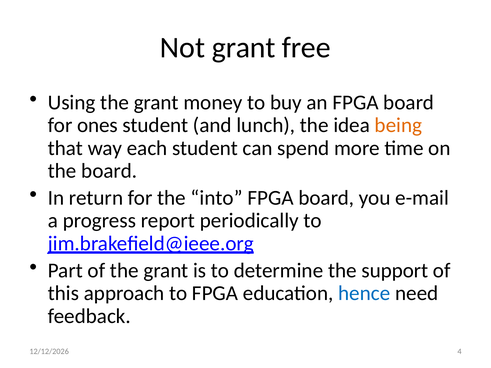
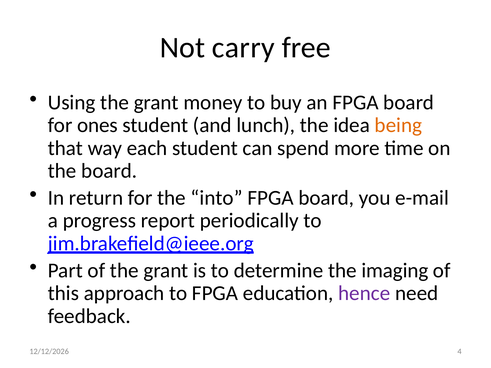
Not grant: grant -> carry (243, 48)
support: support -> imaging (395, 271)
hence colour: blue -> purple (364, 294)
